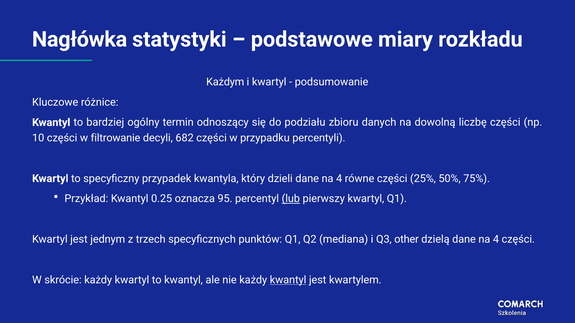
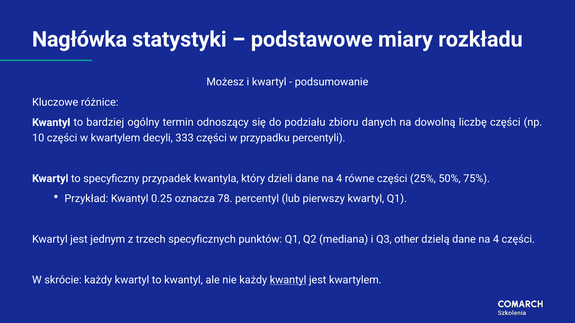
Każdym: Każdym -> Możesz (225, 82)
w filtrowanie: filtrowanie -> kwartylem (115, 138)
682: 682 -> 333 (185, 138)
95: 95 -> 78 (225, 199)
lub underline: present -> none (291, 199)
